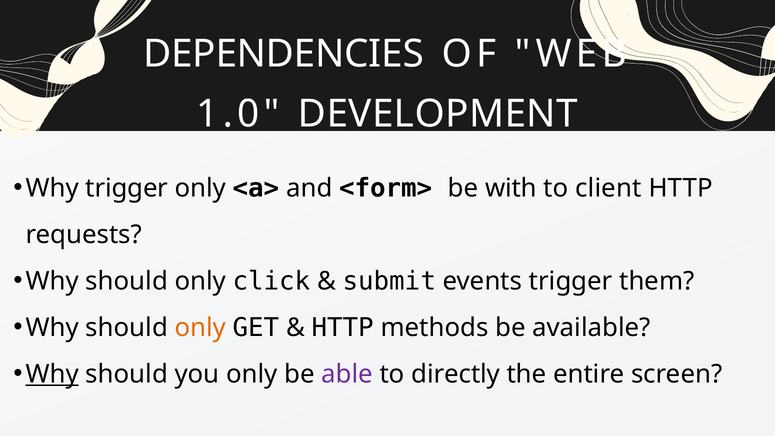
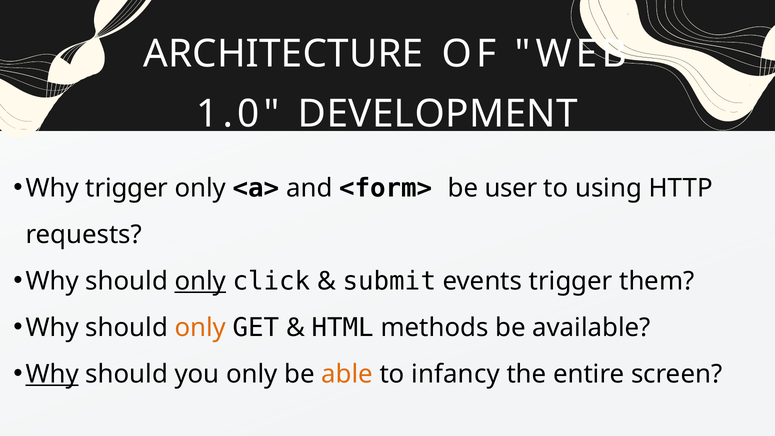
DEPENDENCIES: DEPENDENCIES -> ARCHITECTURE (283, 54)
with: with -> user (511, 188)
client: client -> using (609, 188)
only underline: none -> present (200, 281)
HTTP: HTTP -> HTML (343, 328)
able colour: purple -> orange (347, 374)
directly: directly -> infancy (456, 374)
